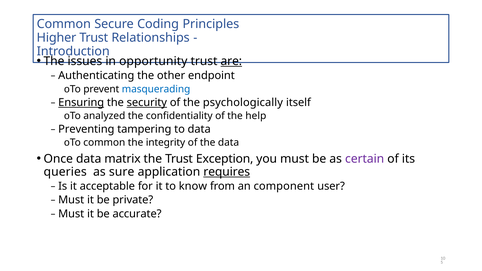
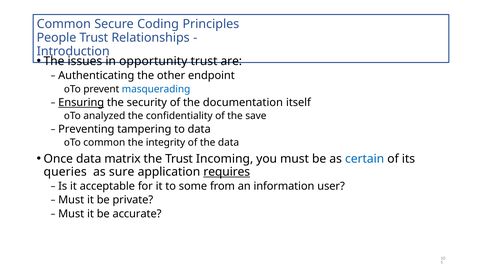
Higher: Higher -> People (56, 38)
are underline: present -> none (231, 61)
security underline: present -> none (147, 103)
psychologically: psychologically -> documentation (243, 103)
help: help -> save (256, 116)
Exception: Exception -> Incoming (225, 159)
certain colour: purple -> blue (365, 159)
know: know -> some (193, 186)
component: component -> information (284, 186)
